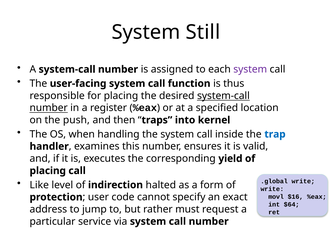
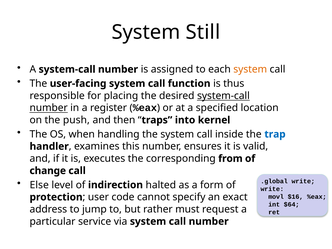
system colour: purple -> orange (250, 69)
yield: yield -> from (230, 159)
placing: placing -> change (48, 171)
Like: Like -> Else (39, 185)
